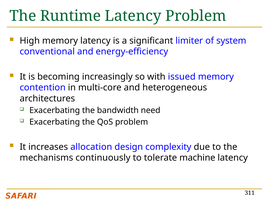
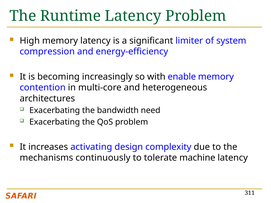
conventional: conventional -> compression (47, 52)
issued: issued -> enable (182, 77)
allocation: allocation -> activating (91, 147)
